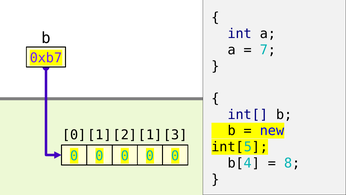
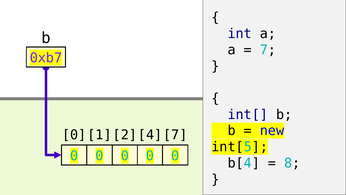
1: 1 -> 4 (150, 135)
3: 3 -> 7 (175, 135)
